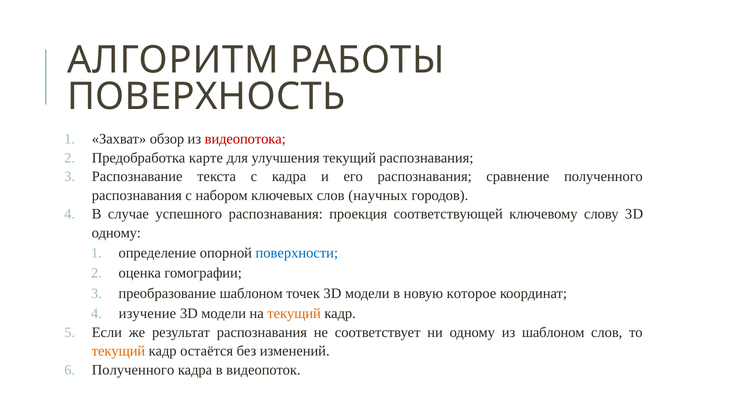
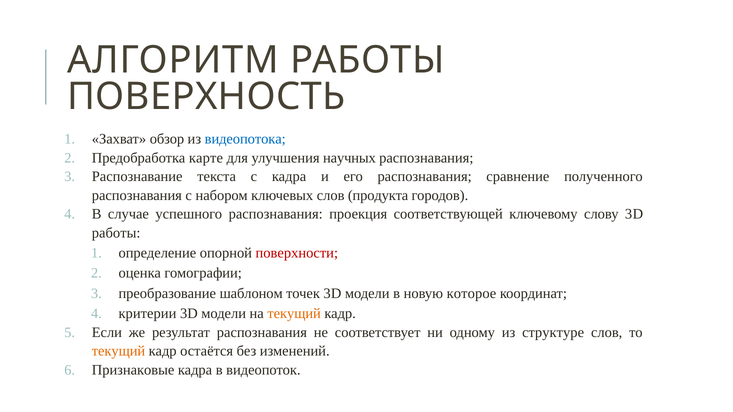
видеопотока colour: red -> blue (245, 139)
улучшения текущий: текущий -> научных (349, 158)
научных: научных -> продукта (378, 196)
одному: одному -> работы (116, 233)
поверхности colour: blue -> red (297, 253)
изучение: изучение -> критерии (147, 314)
из шаблоном: шаблоном -> структуре (553, 333)
Полученного: Полученного -> Признаковые (133, 370)
